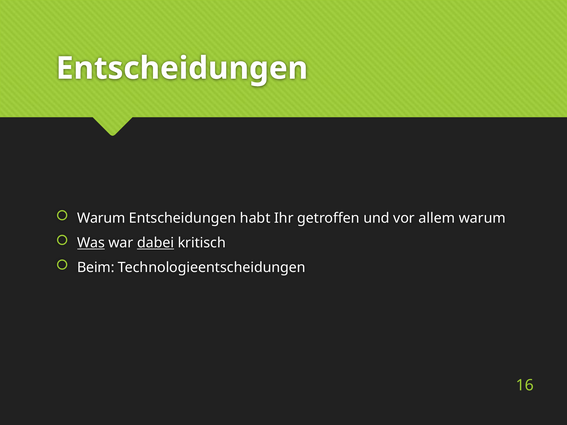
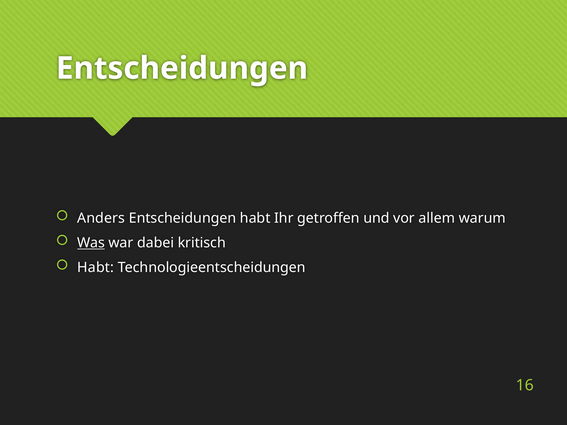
Warum: Warum -> Anders (101, 218)
dabei underline: present -> none (156, 243)
Beim: Beim -> Habt (96, 268)
